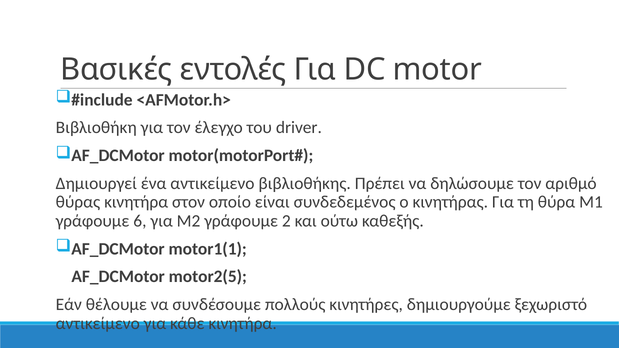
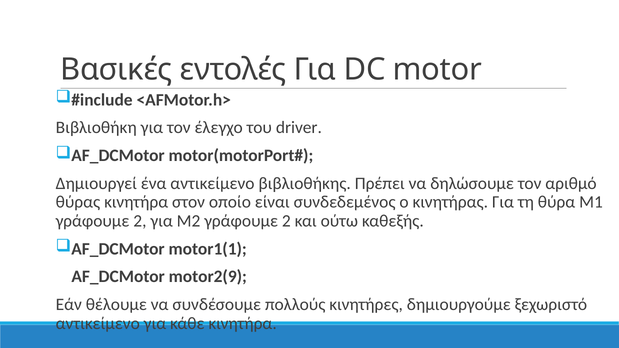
6: 6 -> 2 (140, 221)
motor2(5: motor2(5 -> motor2(9 (208, 277)
